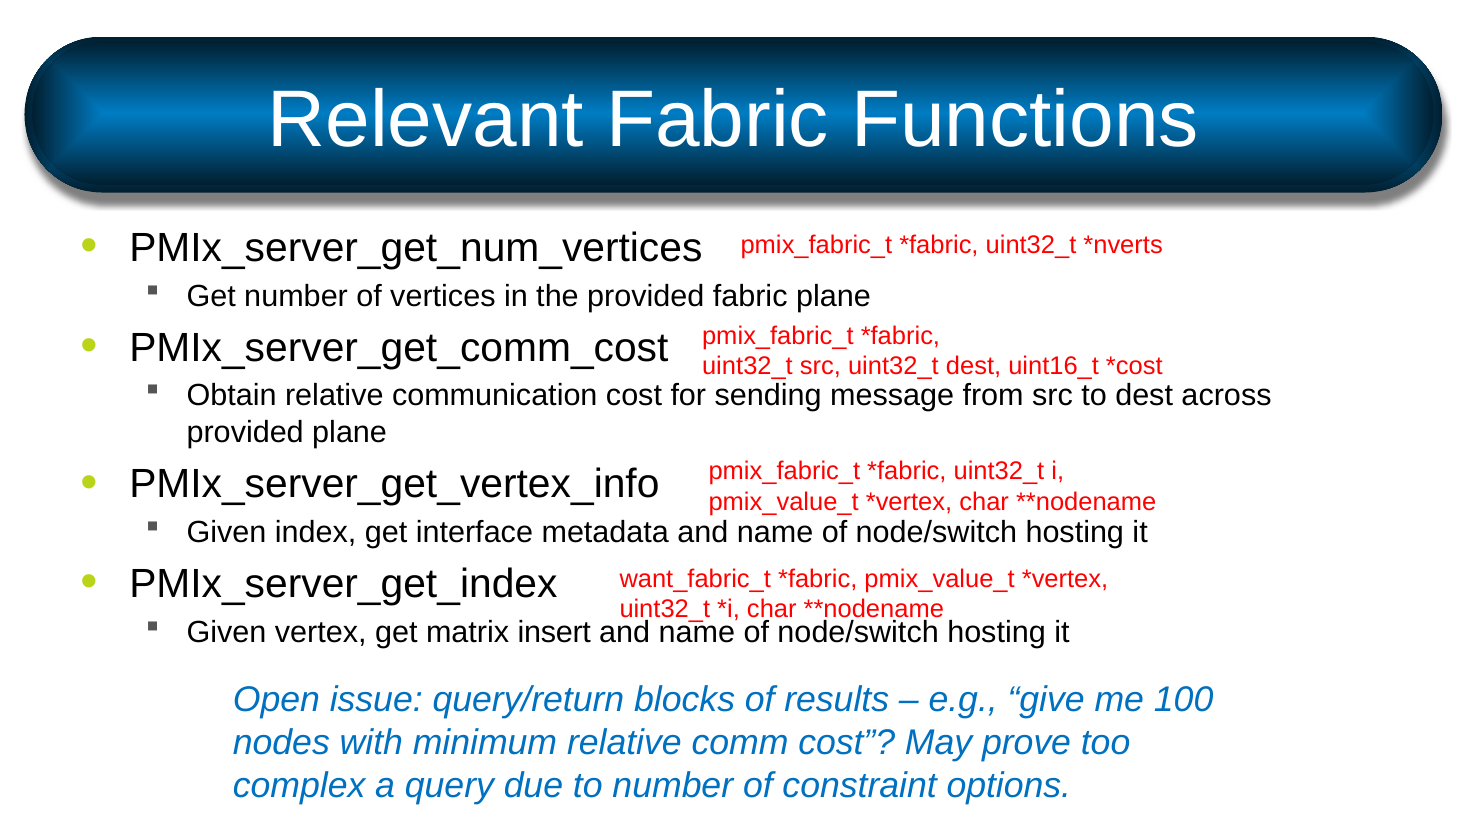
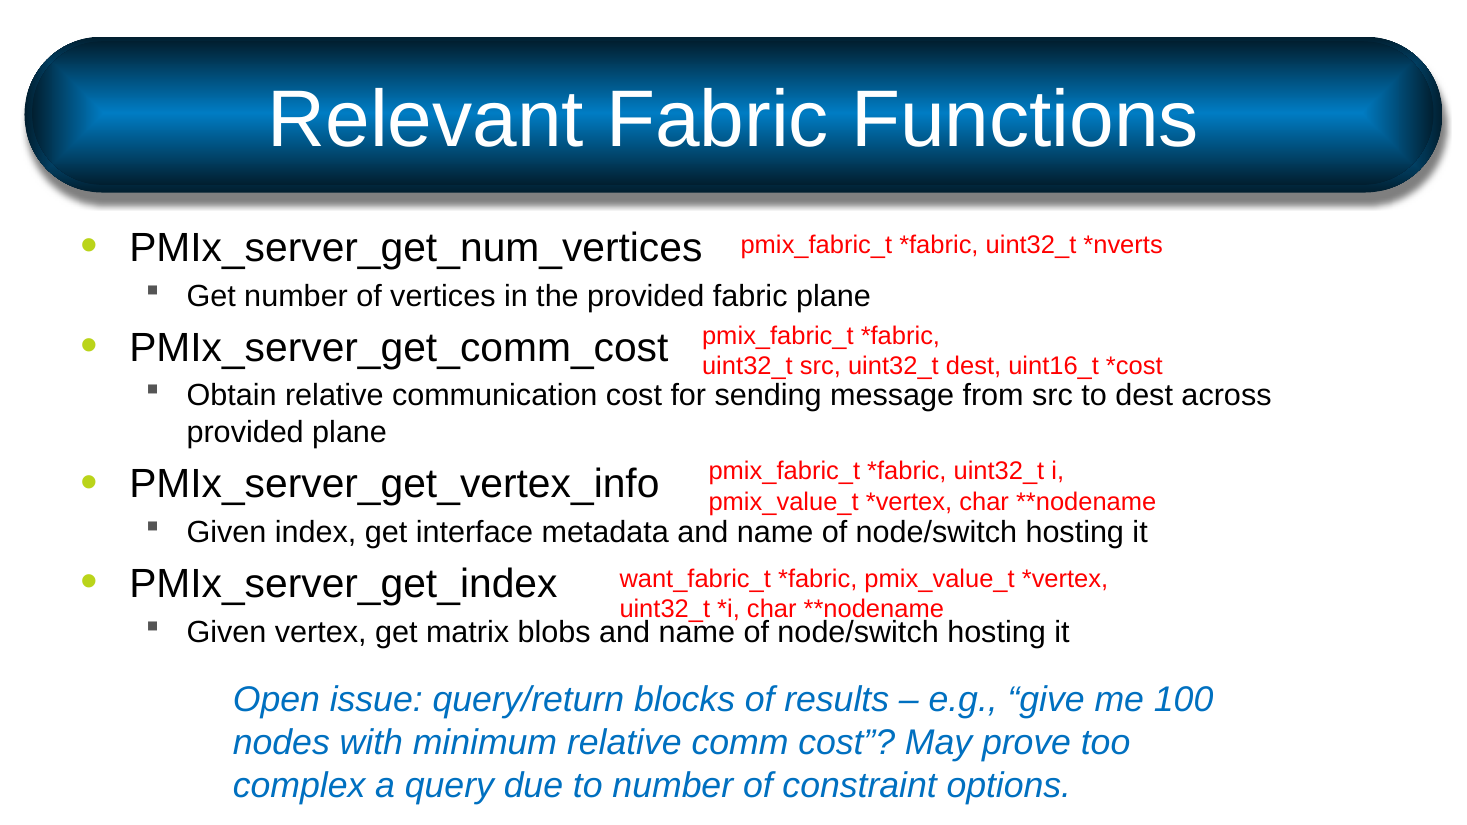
insert: insert -> blobs (554, 632)
